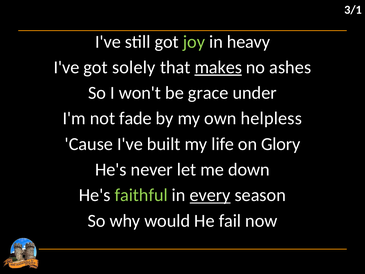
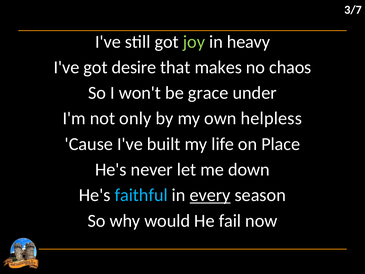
3/1: 3/1 -> 3/7 (353, 10)
solely: solely -> desire (134, 67)
makes underline: present -> none (218, 67)
ashes: ashes -> chaos (290, 67)
fade: fade -> only (135, 118)
Glory: Glory -> Place (281, 144)
faithful colour: light green -> light blue (141, 195)
